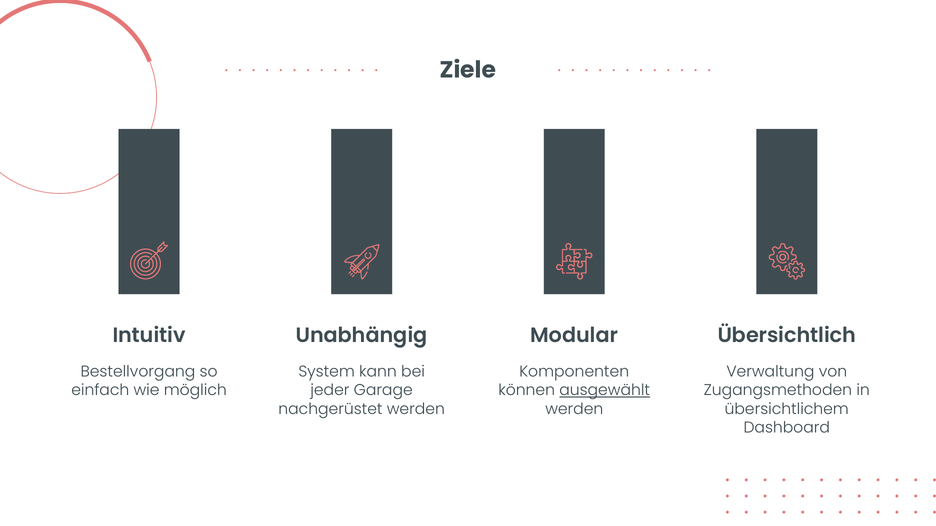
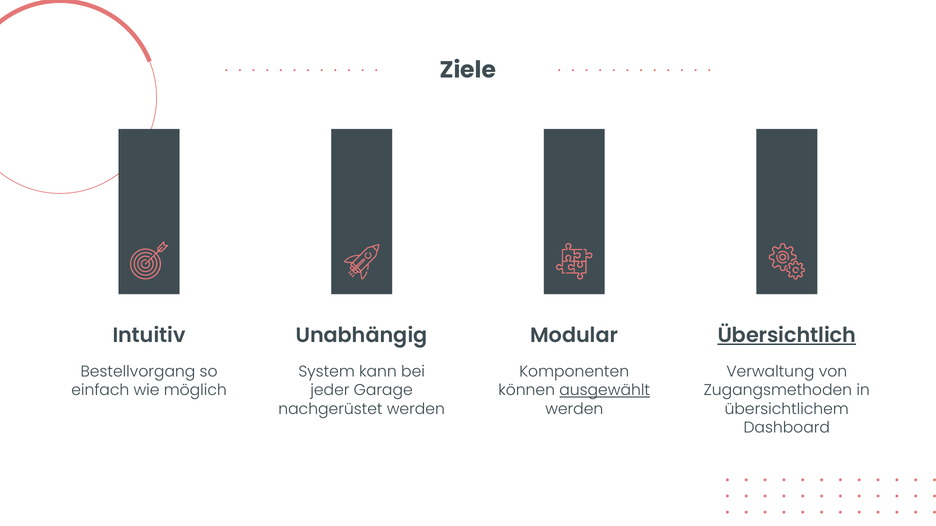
Übersichtlich underline: none -> present (787, 336)
